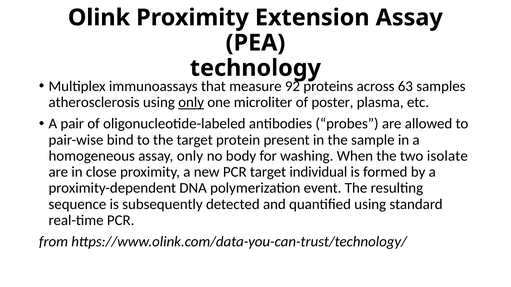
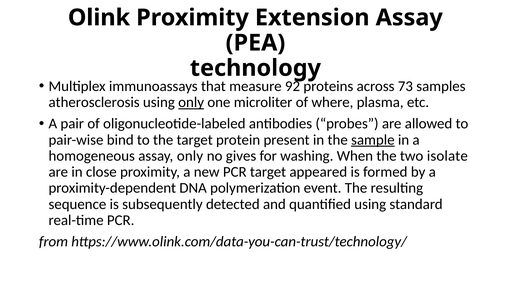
63: 63 -> 73 (405, 86)
poster: poster -> where (332, 102)
sample underline: none -> present (373, 140)
body: body -> gives (241, 156)
individual: individual -> appeared (318, 172)
